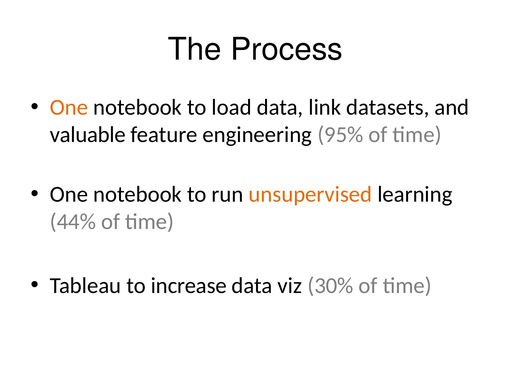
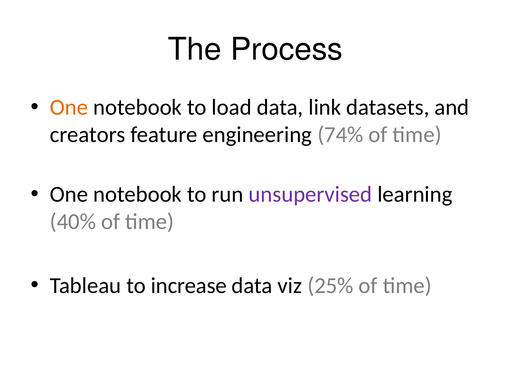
valuable: valuable -> creators (88, 134)
95%: 95% -> 74% (340, 134)
unsupervised colour: orange -> purple (310, 194)
44%: 44% -> 40% (73, 221)
30%: 30% -> 25% (330, 285)
